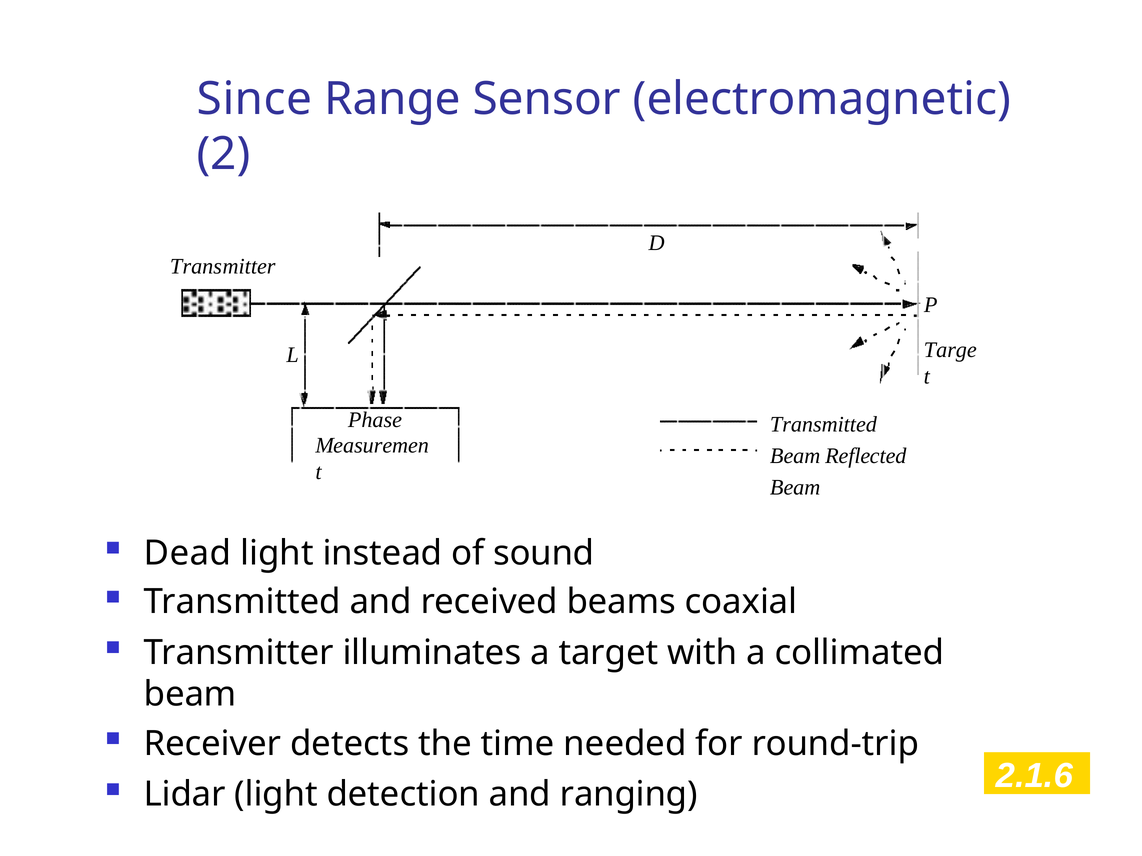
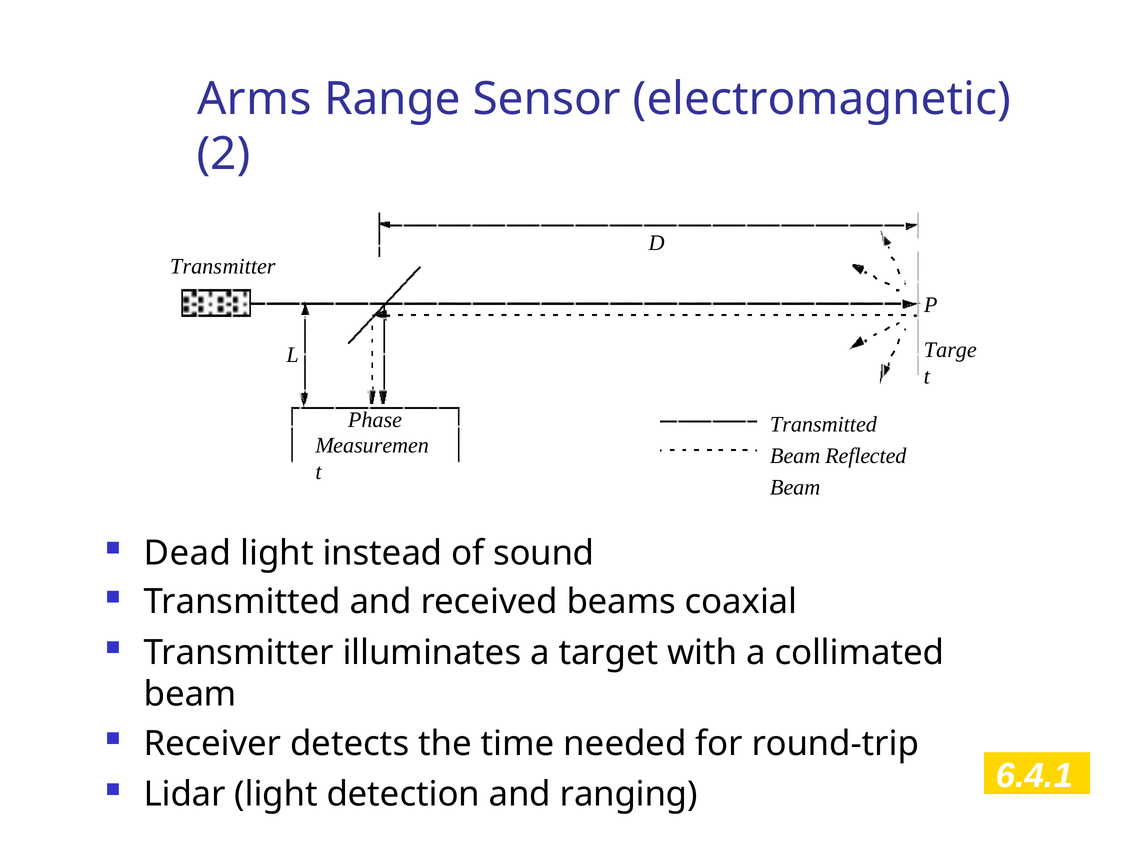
Since: Since -> Arms (255, 99)
2.1.6: 2.1.6 -> 6.4.1 (1034, 776)
